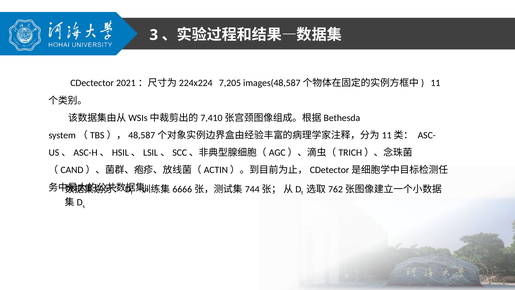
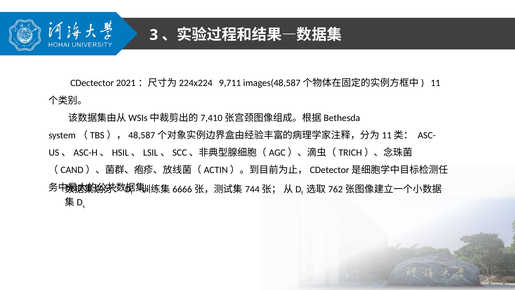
7,205: 7,205 -> 9,711 (230, 83)
